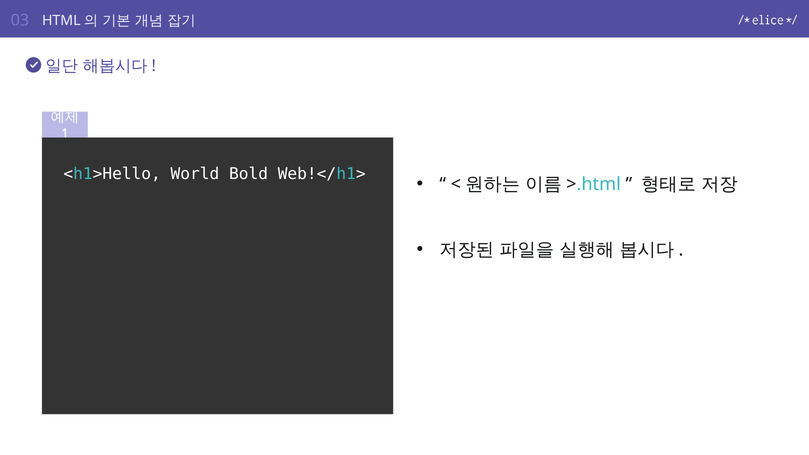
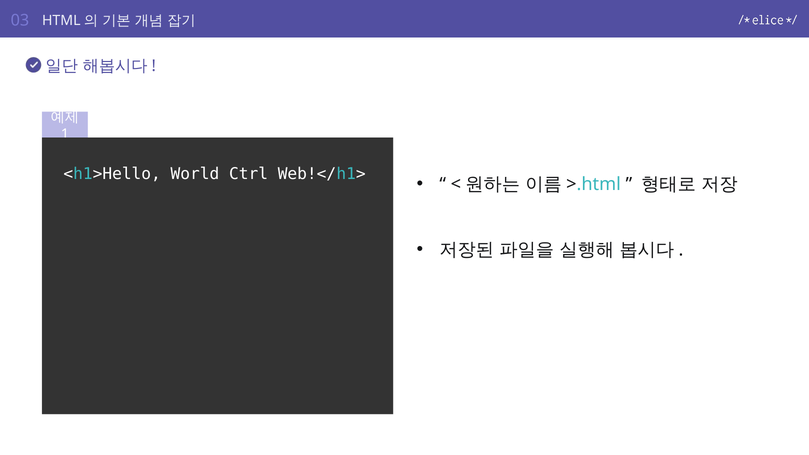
Bold: Bold -> Ctrl (249, 174)
